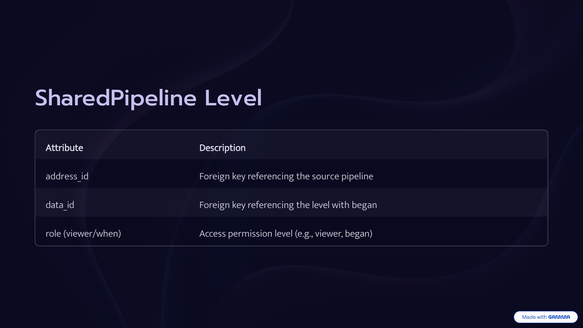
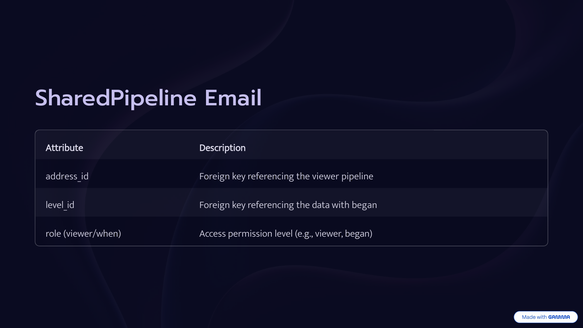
SharedPipeline Level: Level -> Email (233, 98)
the source: source -> viewer (326, 176)
data_id: data_id -> level_id (60, 205)
the level: level -> data (321, 205)
